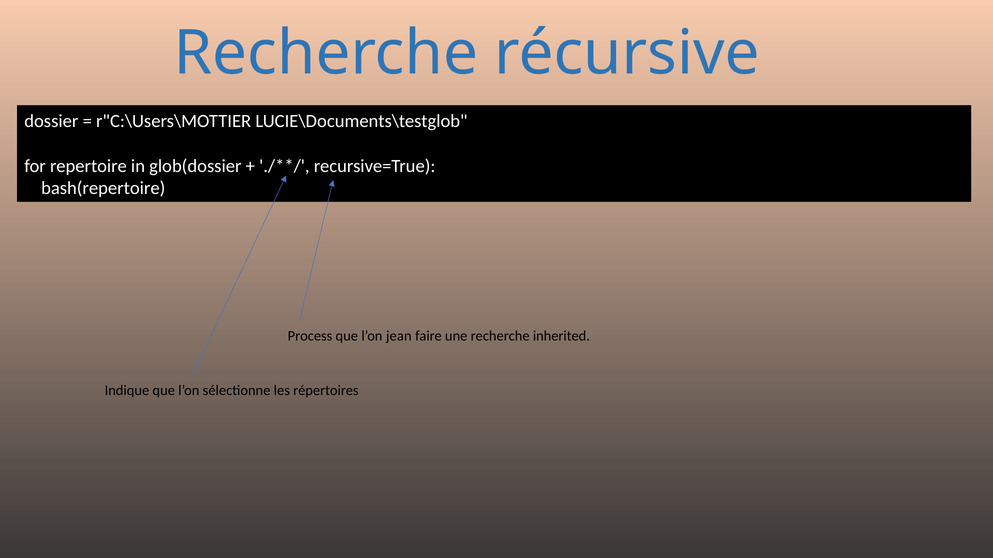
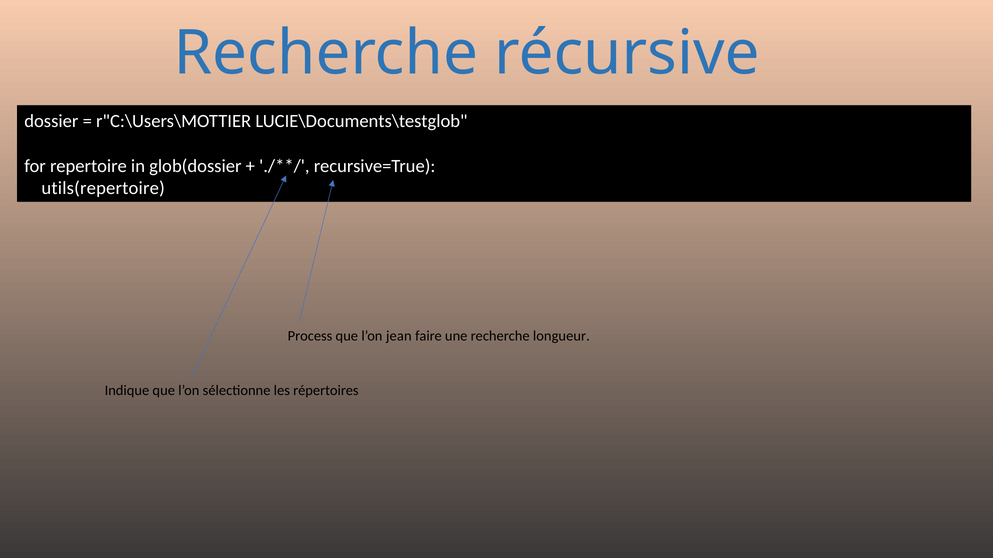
bash(repertoire: bash(repertoire -> utils(repertoire (103, 188)
inherited: inherited -> longueur (561, 336)
